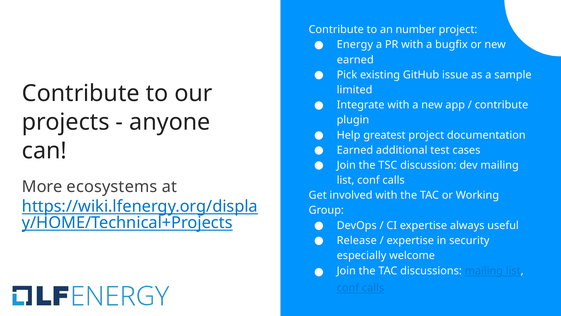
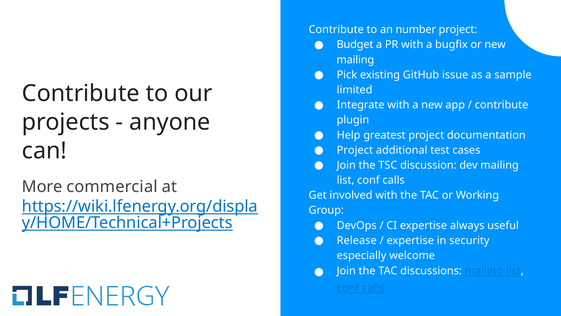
Energy: Energy -> Budget (355, 45)
earned: earned -> mailing (355, 60)
Earned: Earned -> Project (355, 150)
ecosystems: ecosystems -> commercial (112, 186)
